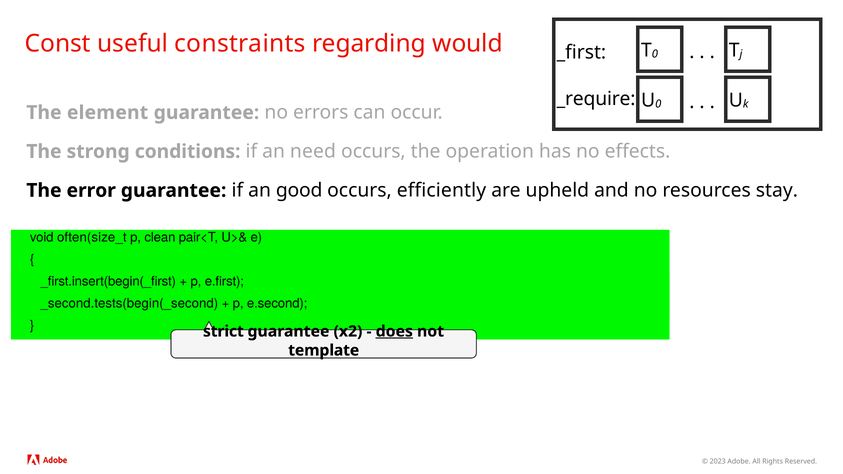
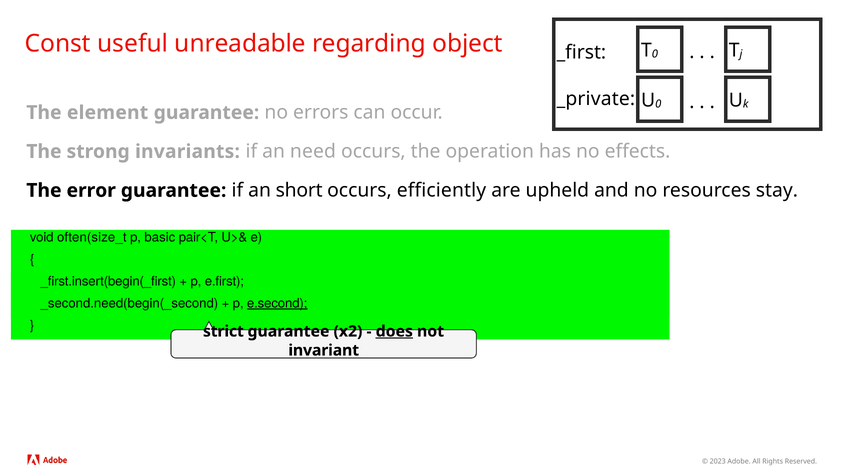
constraints: constraints -> unreadable (240, 44)
would: would -> object (468, 44)
_require: _require -> _private (596, 99)
conditions: conditions -> invariants (187, 152)
good: good -> short (299, 191)
clean: clean -> basic (160, 238)
_second.tests(begin(_second: _second.tests(begin(_second -> _second.need(begin(_second (129, 304)
e.second underline: none -> present (277, 304)
template: template -> invariant (324, 350)
